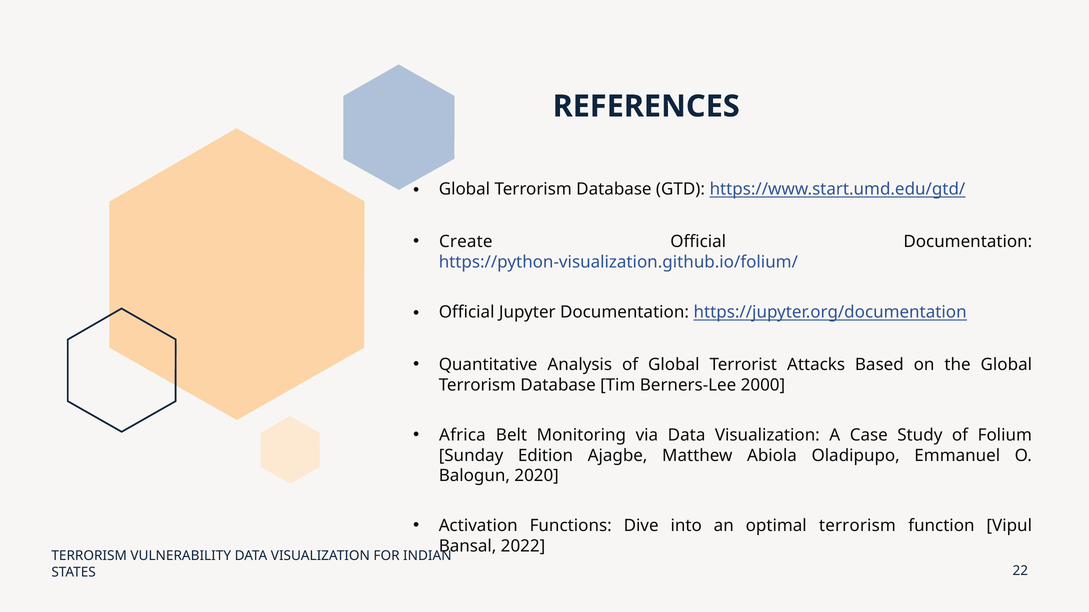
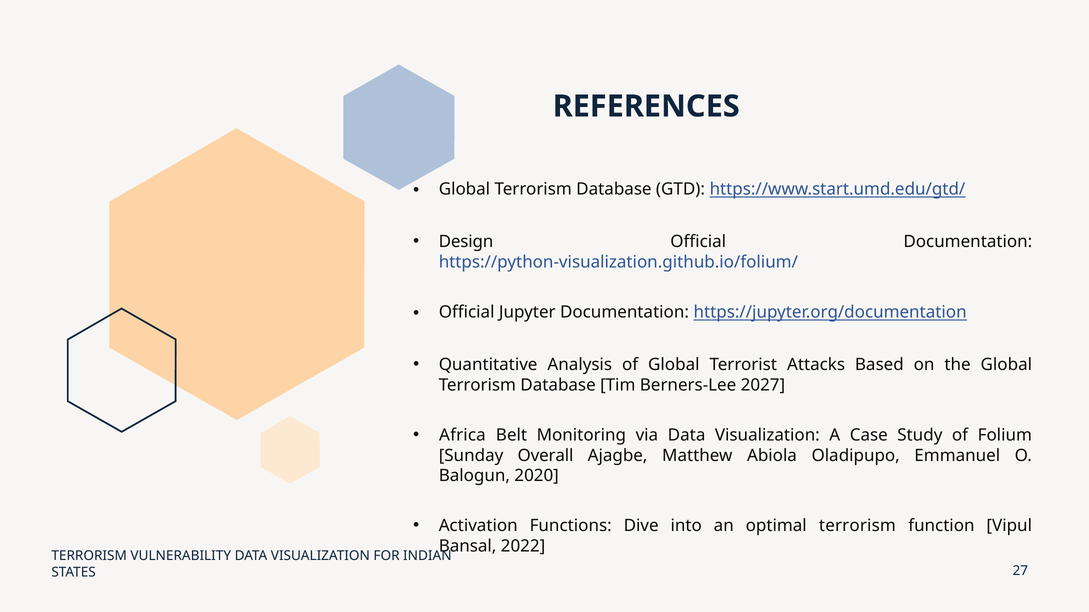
Create: Create -> Design (466, 242)
2000: 2000 -> 2027 (763, 386)
Edition: Edition -> Overall (546, 456)
22: 22 -> 27 (1020, 572)
